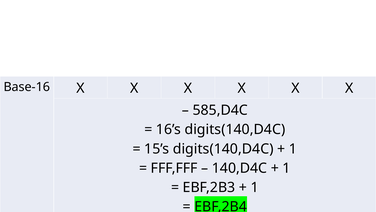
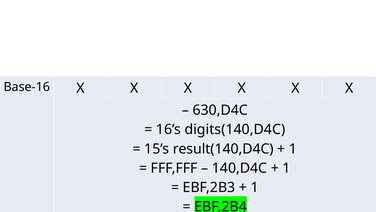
585,D4C: 585,D4C -> 630,D4C (220, 110)
15’s digits(140,D4C: digits(140,D4C -> result(140,D4C (223, 149)
